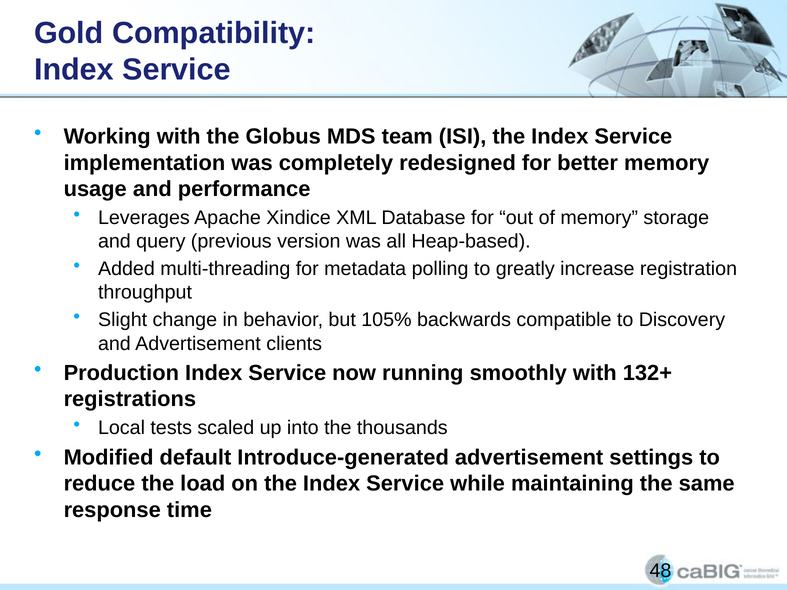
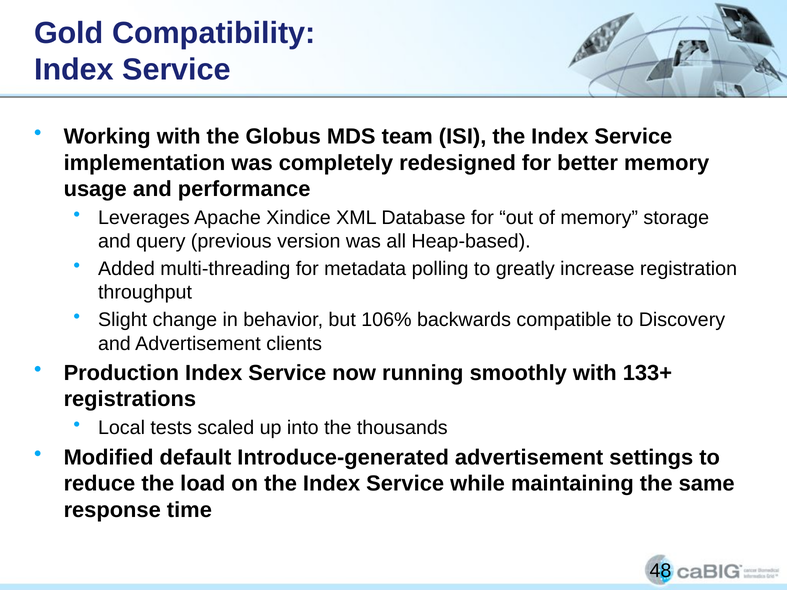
105%: 105% -> 106% (386, 320)
132+: 132+ -> 133+ (647, 373)
